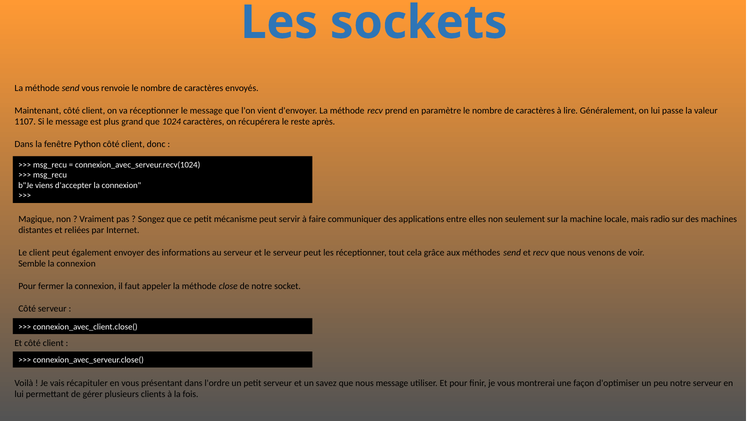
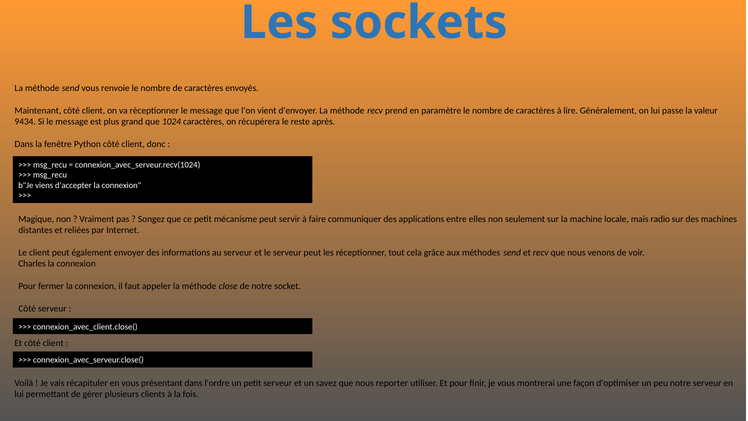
1107: 1107 -> 9434 (25, 122)
Semble: Semble -> Charles (32, 264)
nous message: message -> reporter (392, 383)
